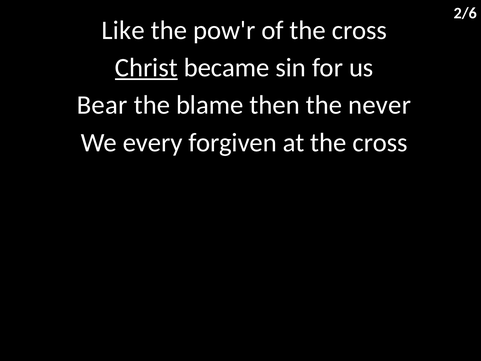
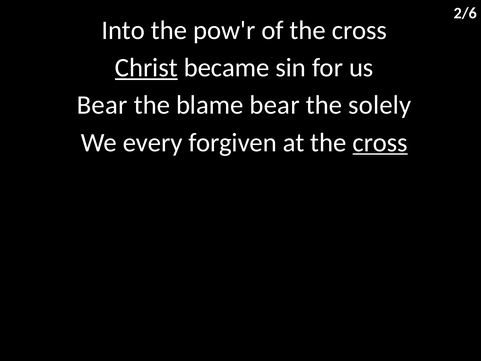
Like: Like -> Into (123, 30)
blame then: then -> bear (275, 105)
never: never -> solely (380, 105)
cross underline: none -> present (380, 142)
